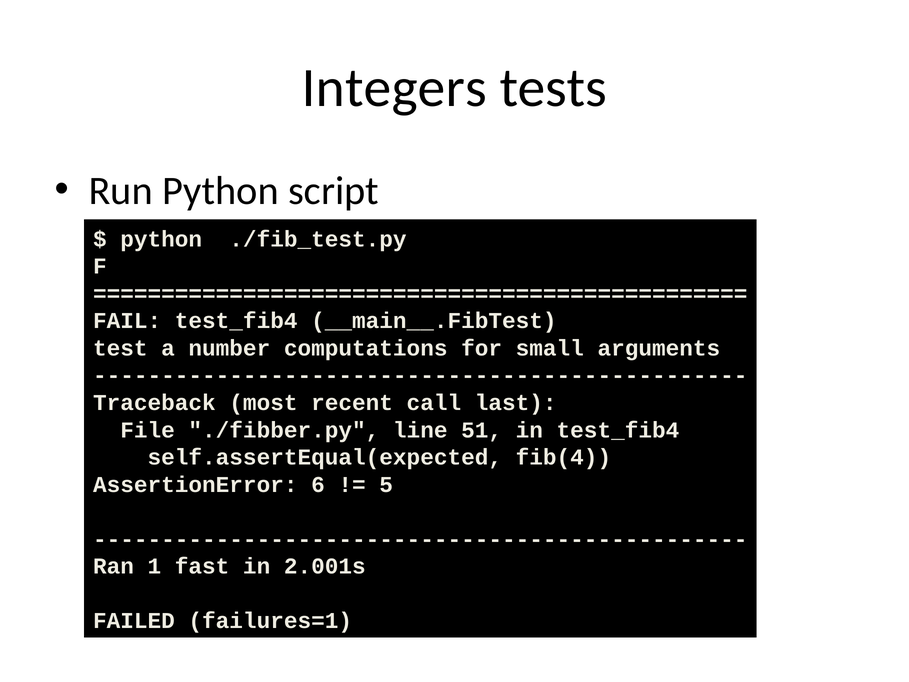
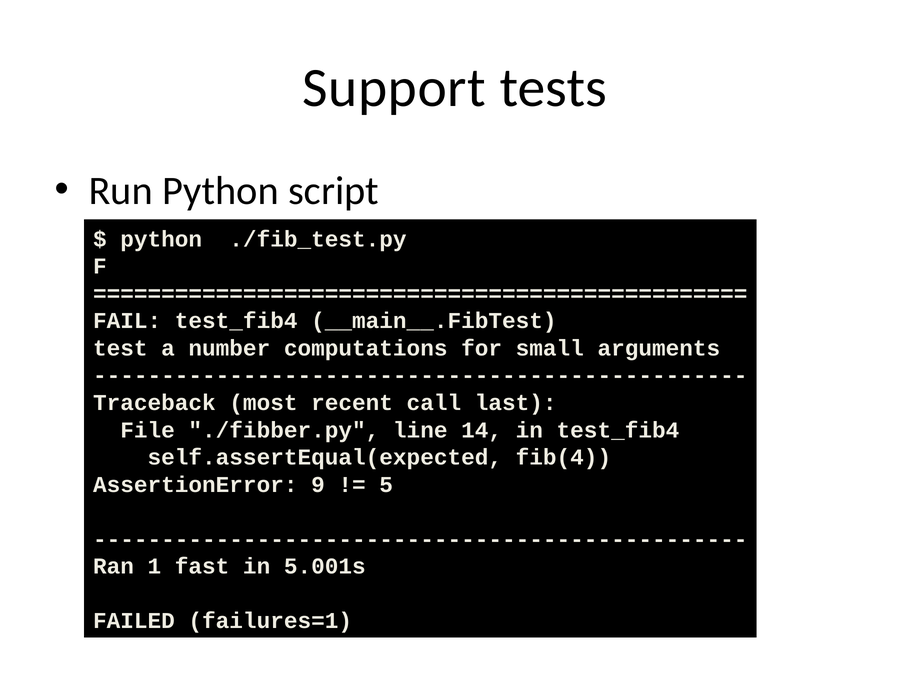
Integers: Integers -> Support (394, 88)
51: 51 -> 14 (482, 430)
6: 6 -> 9 (318, 484)
2.001s: 2.001s -> 5.001s (325, 566)
